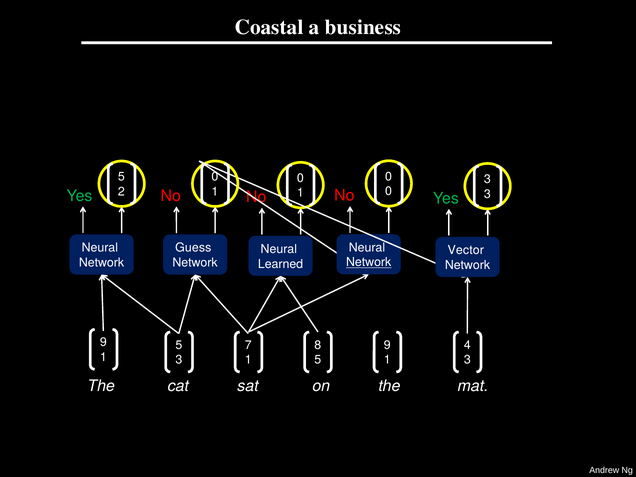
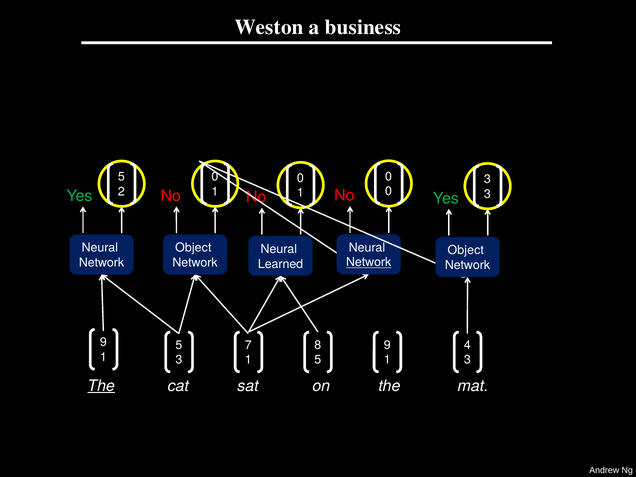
Coastal: Coastal -> Weston (269, 27)
Guess: Guess -> Object (193, 248)
Vector: Vector -> Object (466, 250)
The underline: none -> present (101, 386)
